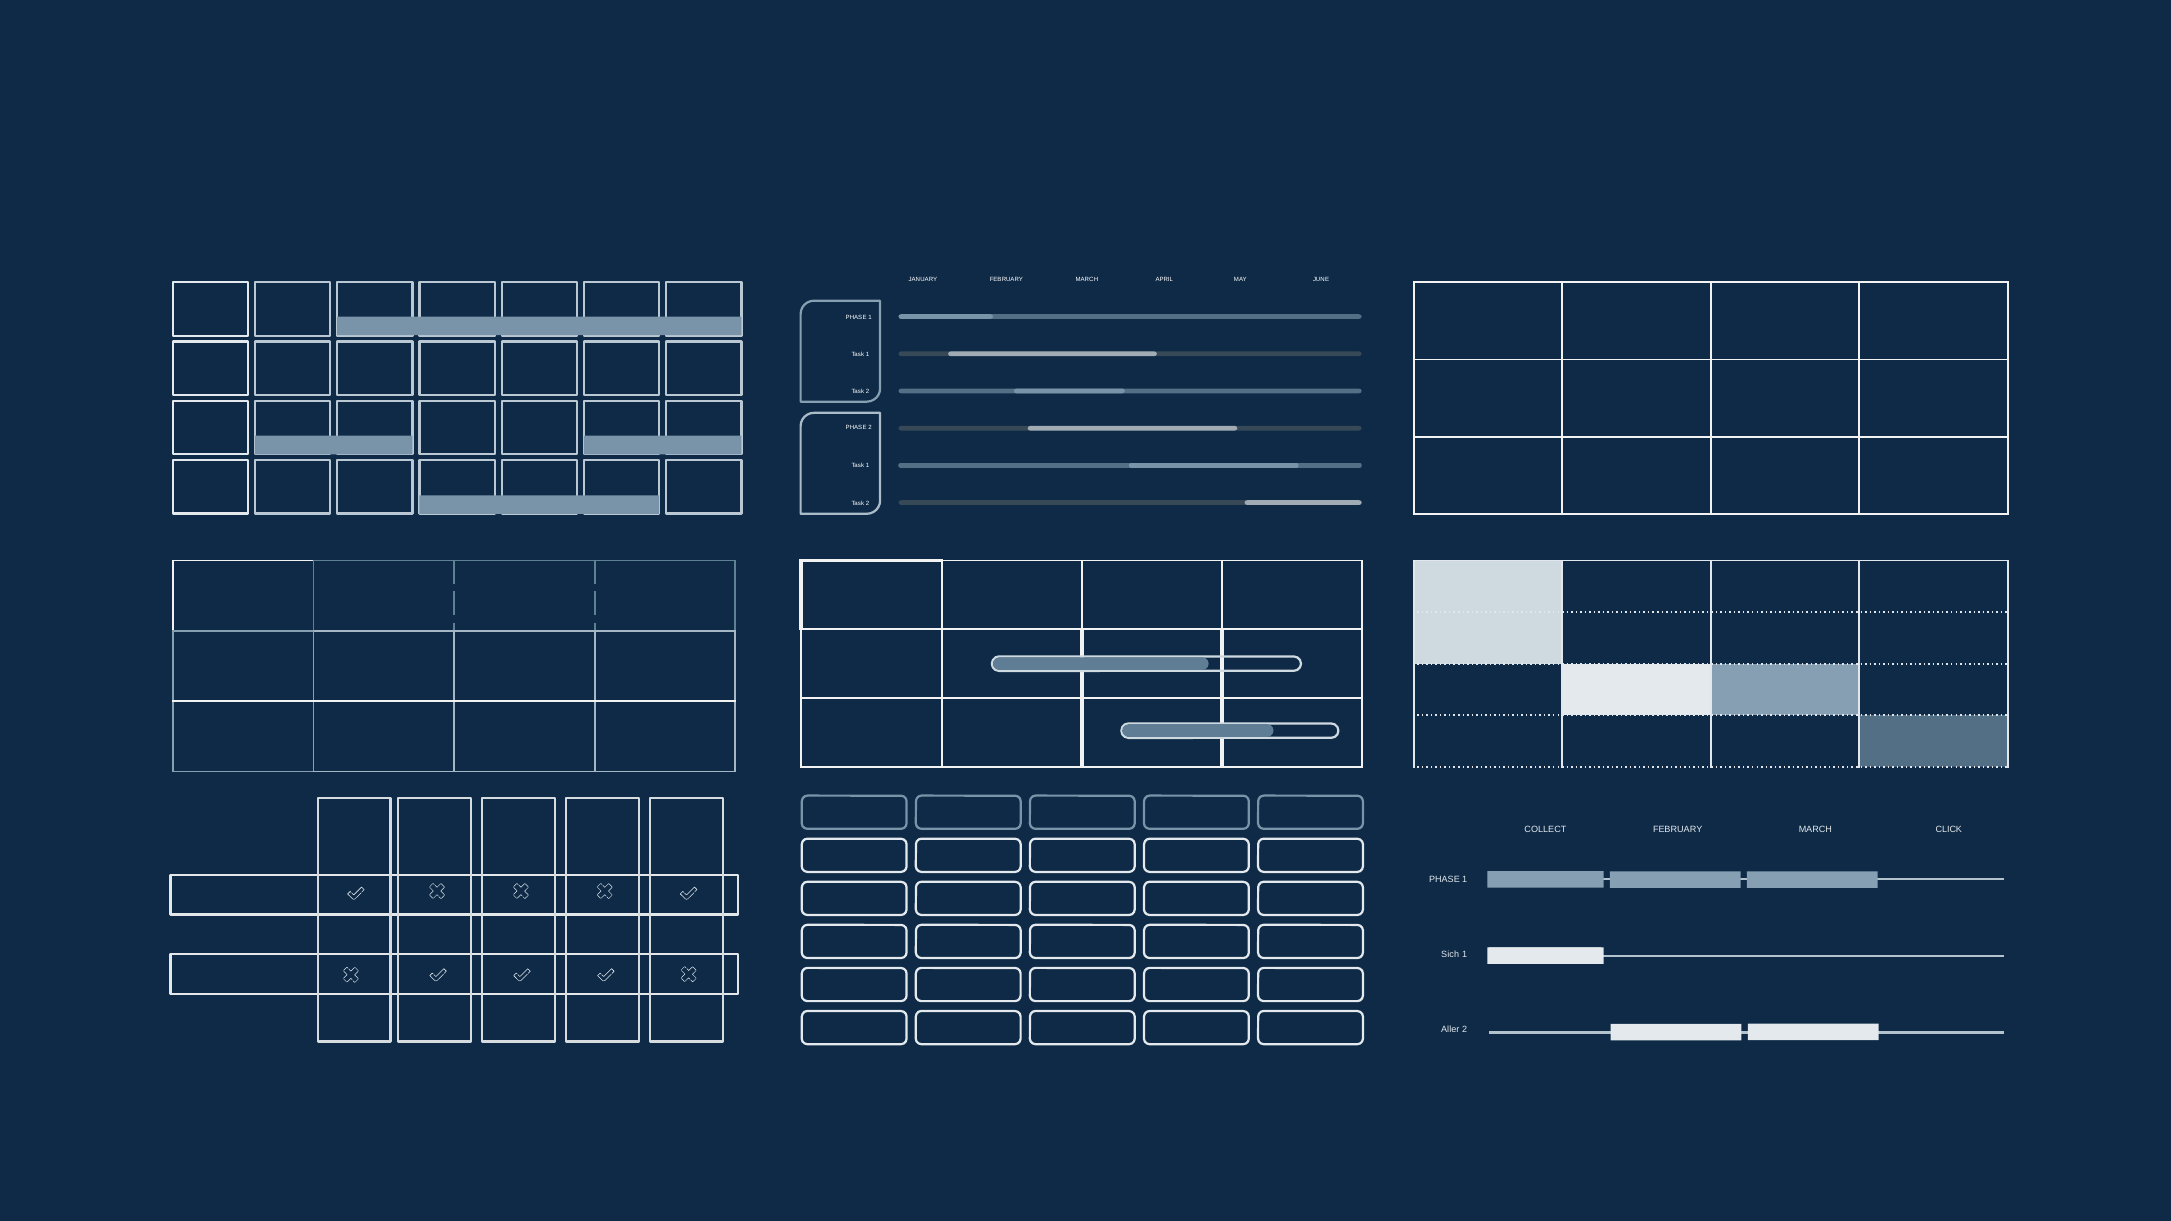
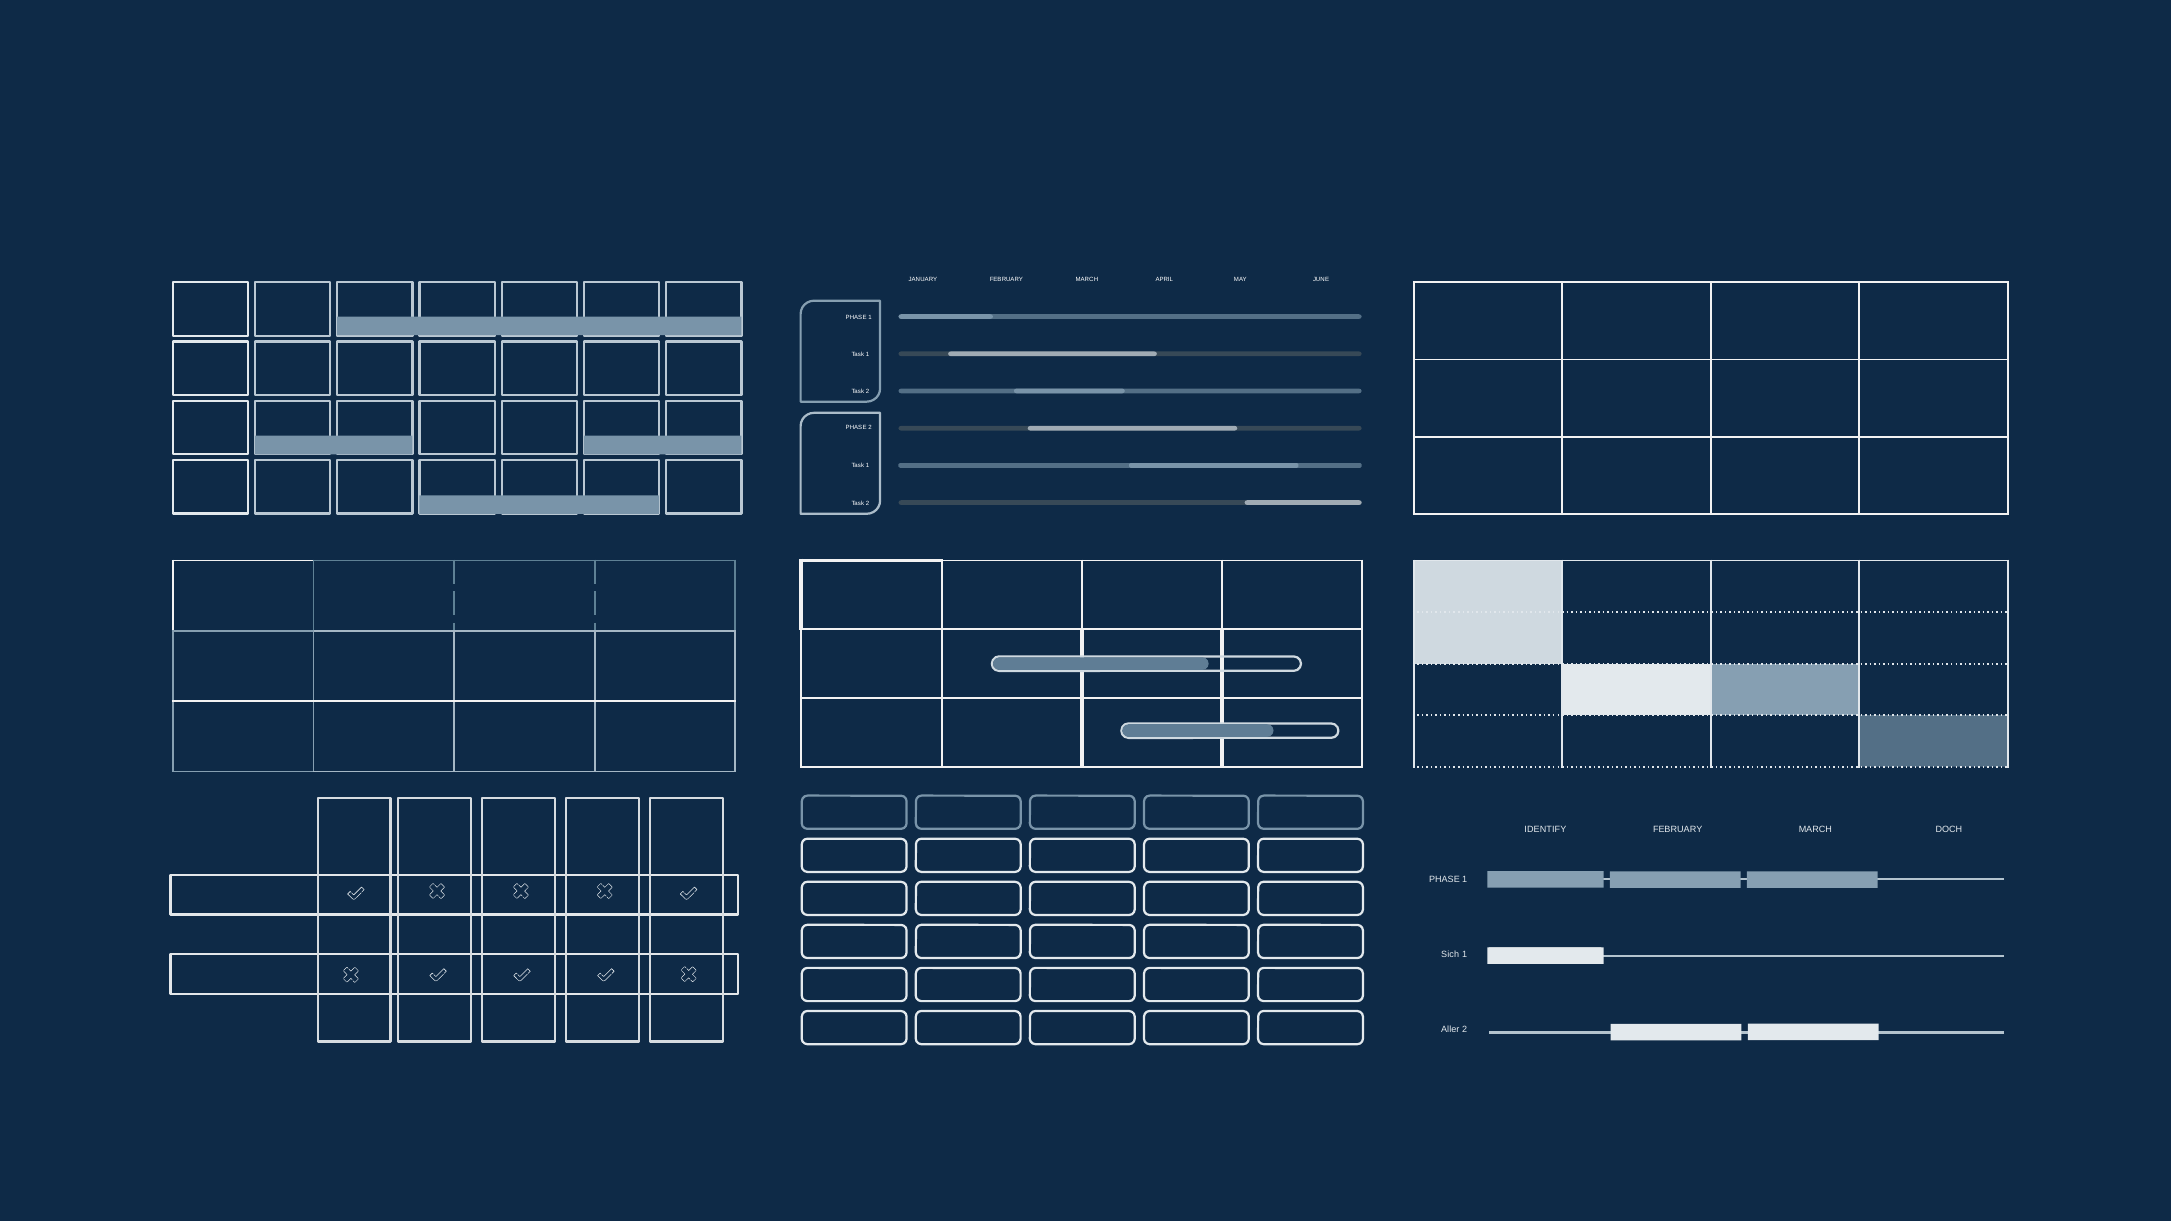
COLLECT: COLLECT -> IDENTIFY (1545, 830)
CLICK: CLICK -> DOCH (1949, 830)
